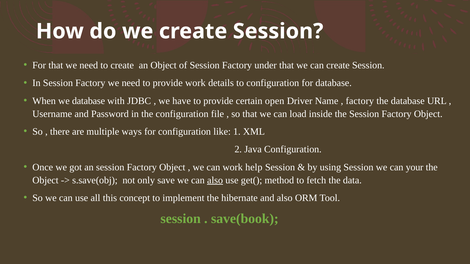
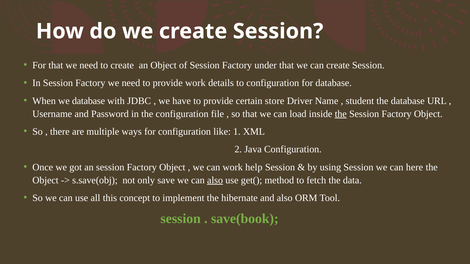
open: open -> store (275, 101)
factory: factory -> student (360, 101)
the underline: none -> present (341, 114)
your: your -> here (414, 167)
